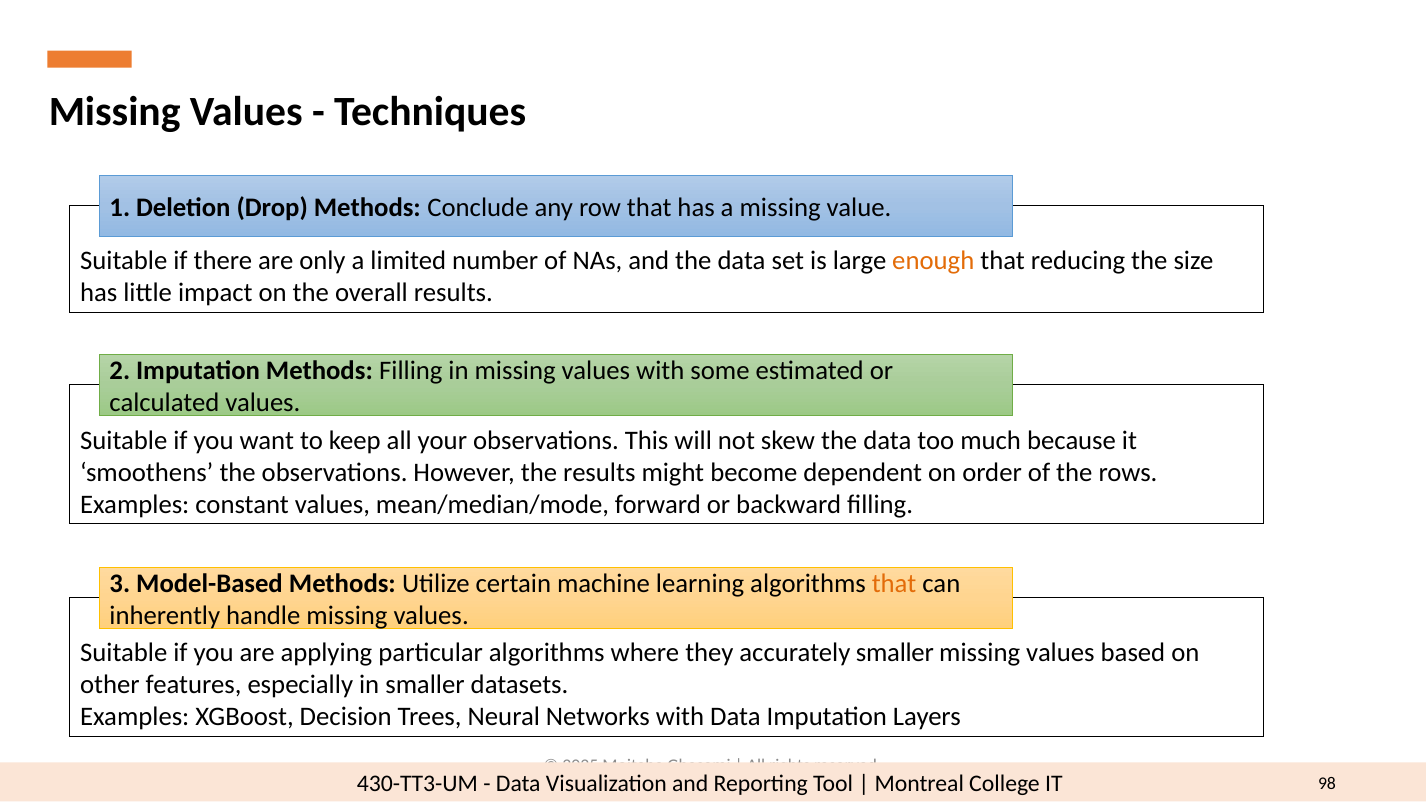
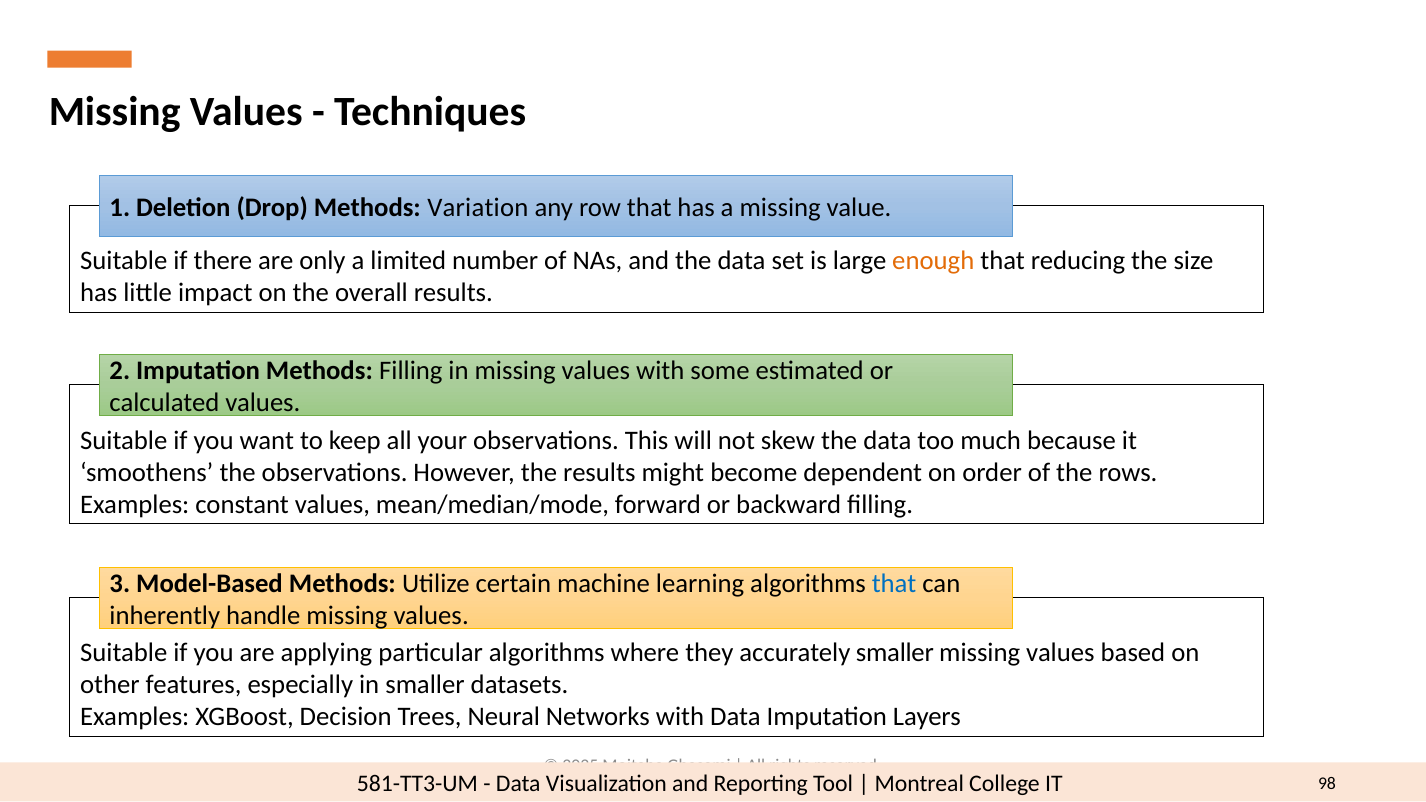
Conclude: Conclude -> Variation (478, 208)
that colour: orange -> blue (894, 584)
430-TT3-UM: 430-TT3-UM -> 581-TT3-UM (417, 784)
